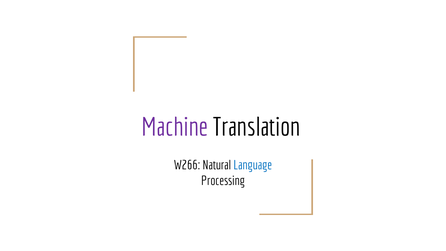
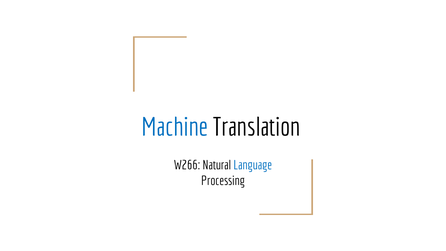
Machine colour: purple -> blue (175, 127)
